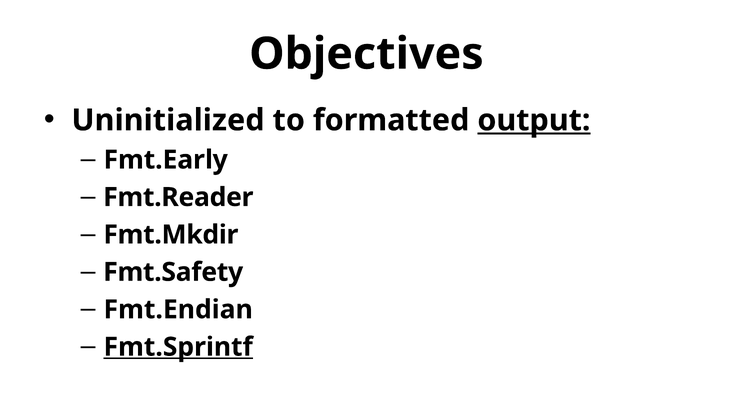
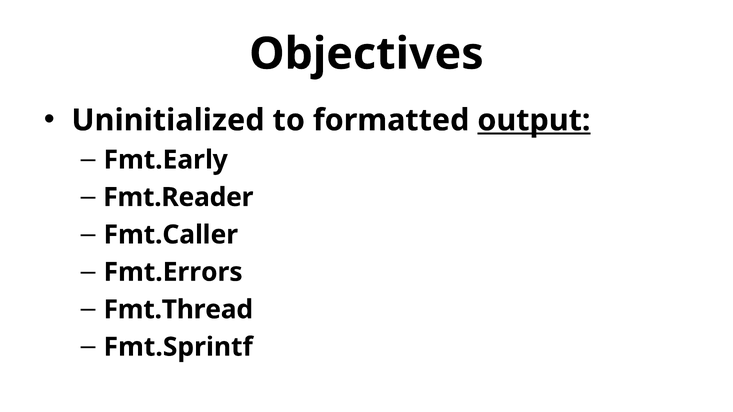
Fmt.Mkdir: Fmt.Mkdir -> Fmt.Caller (171, 235)
Fmt.Safety: Fmt.Safety -> Fmt.Errors (173, 272)
Fmt.Endian: Fmt.Endian -> Fmt.Thread (178, 310)
Fmt.Sprintf underline: present -> none (178, 347)
